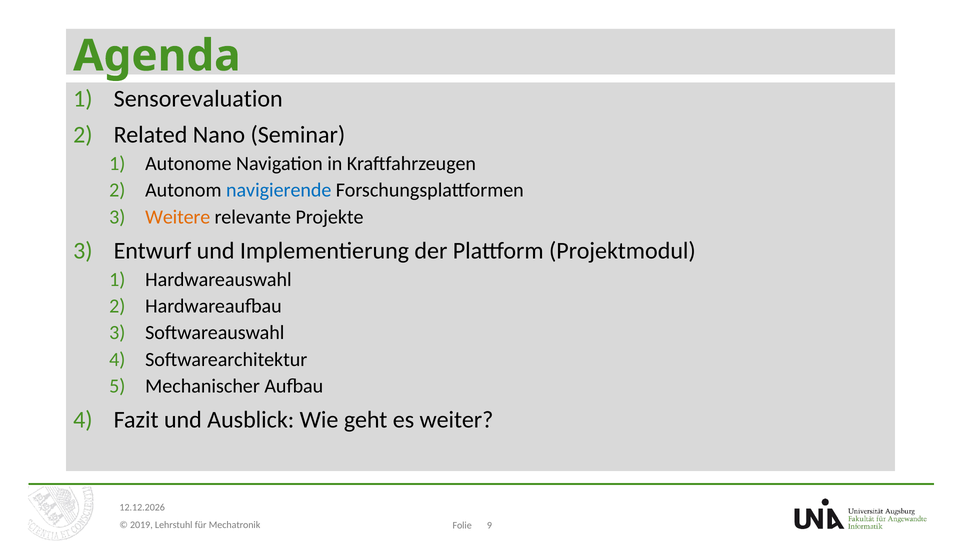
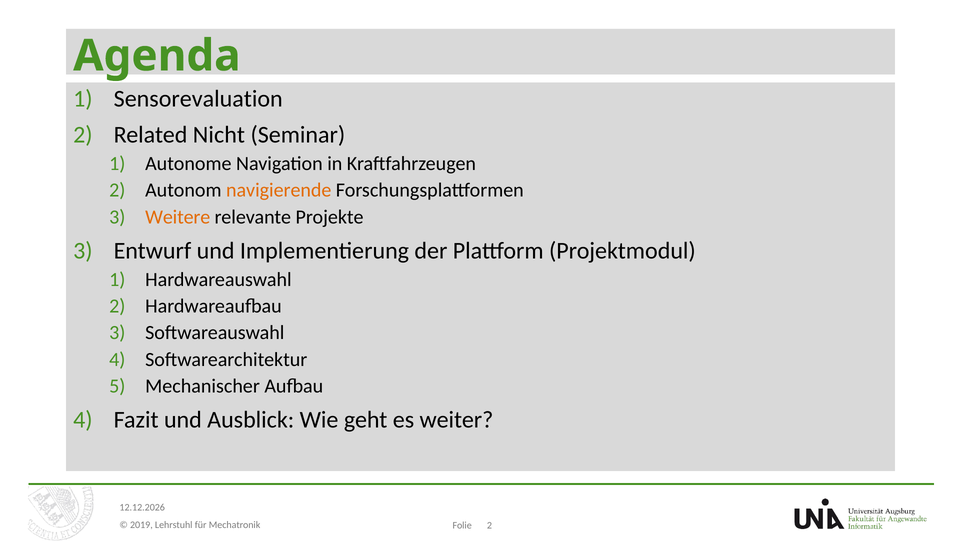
Nano: Nano -> Nicht (219, 135)
navigierende colour: blue -> orange (279, 190)
9: 9 -> 2 (490, 525)
